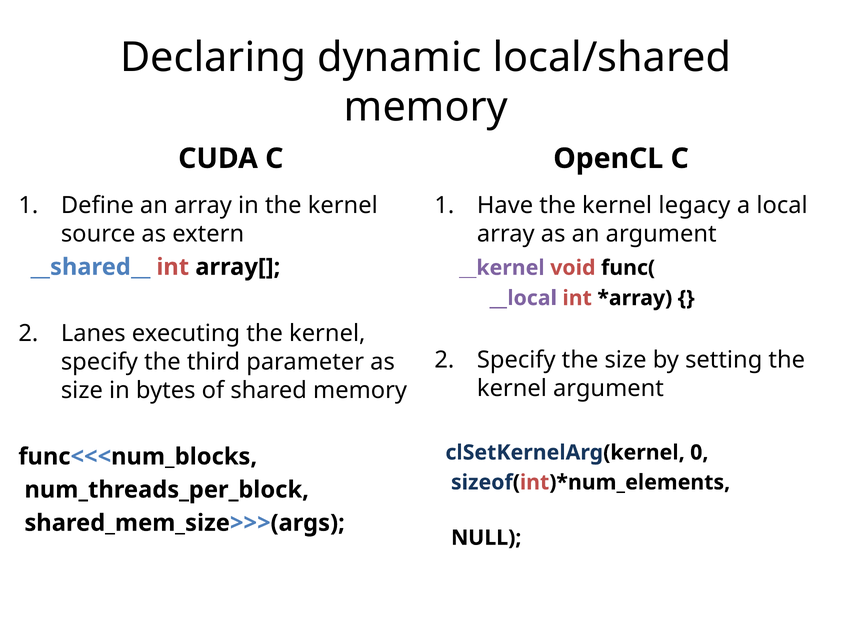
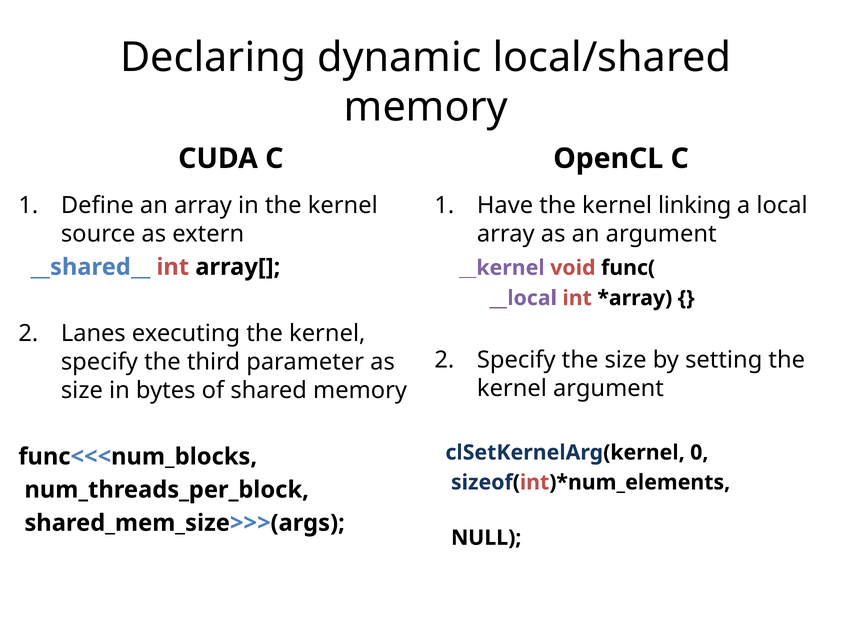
legacy: legacy -> linking (695, 205)
